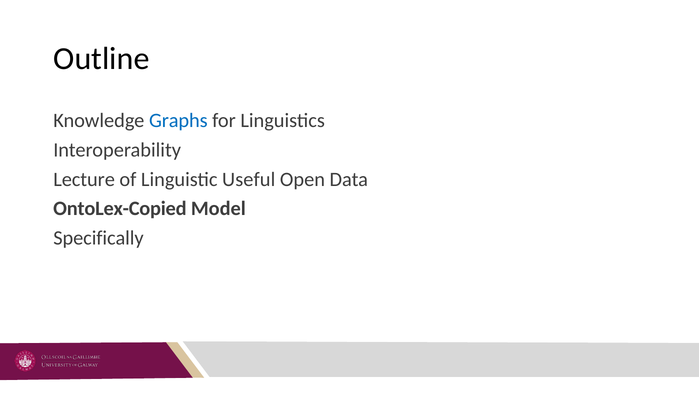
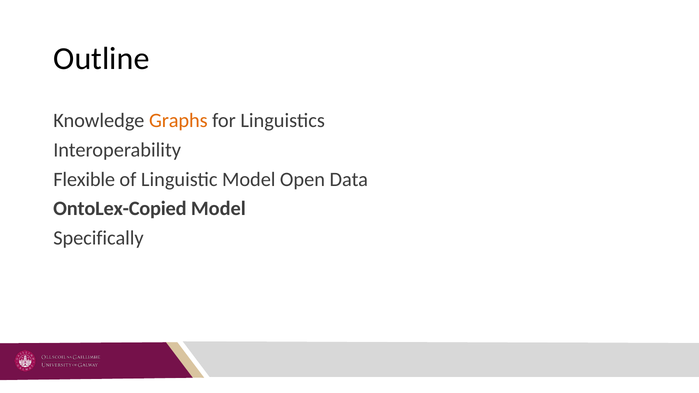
Graphs colour: blue -> orange (178, 121)
Lecture: Lecture -> Flexible (84, 179)
Linguistic Useful: Useful -> Model (249, 179)
